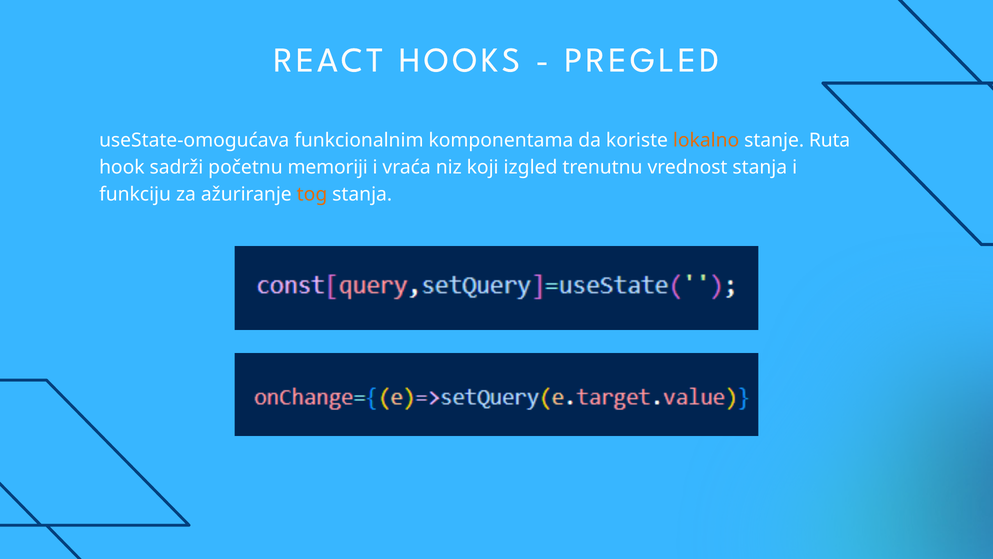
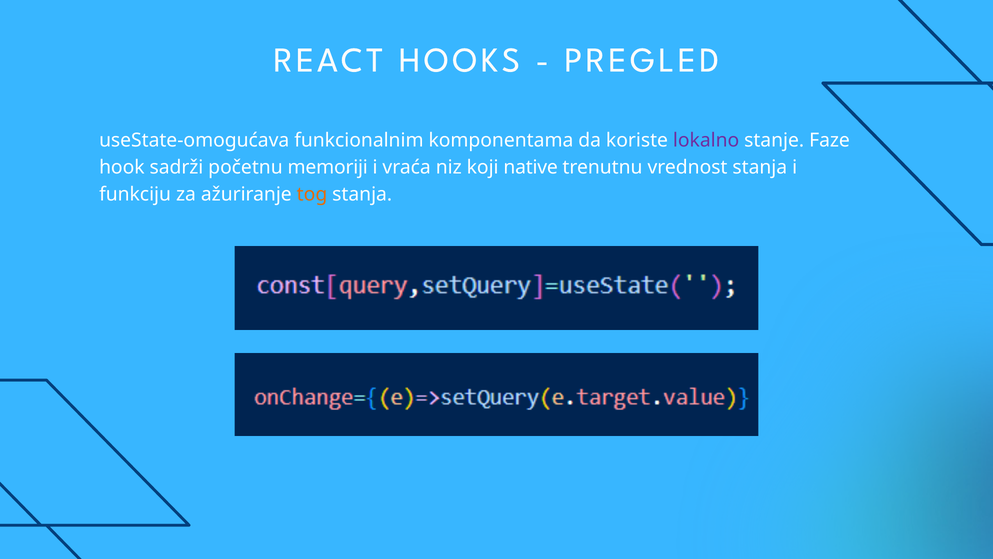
lokalno colour: orange -> purple (706, 140)
Ruta: Ruta -> Faze (829, 140)
izgled: izgled -> native (531, 167)
